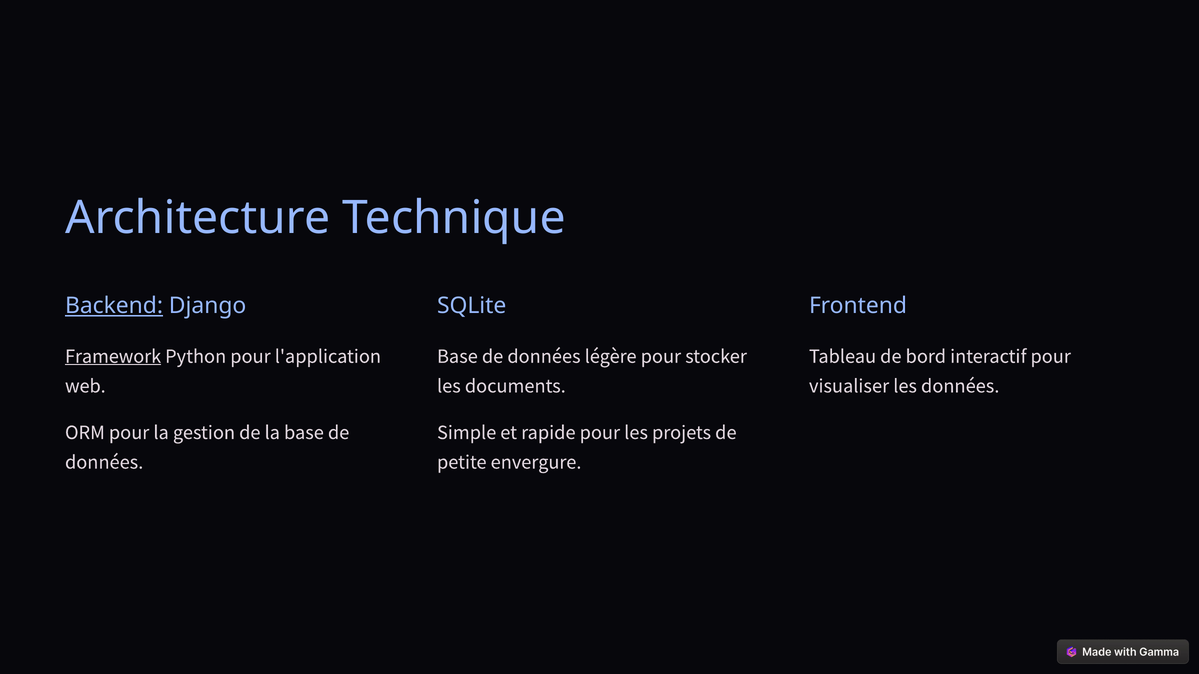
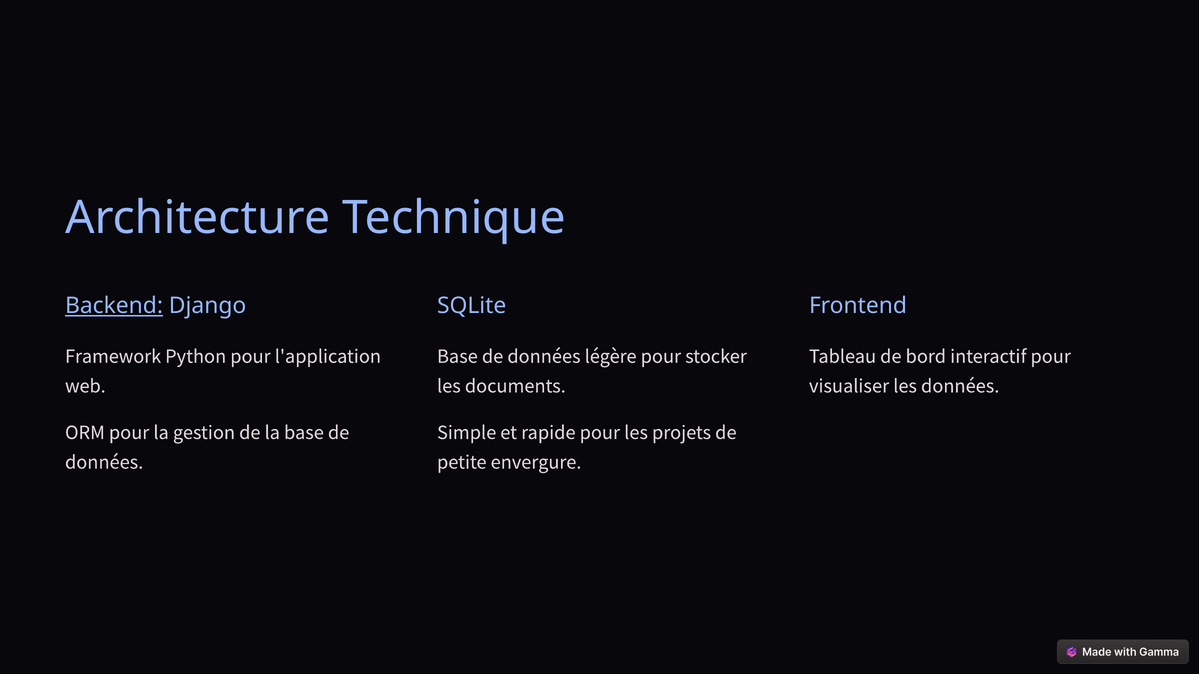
Framework underline: present -> none (113, 357)
